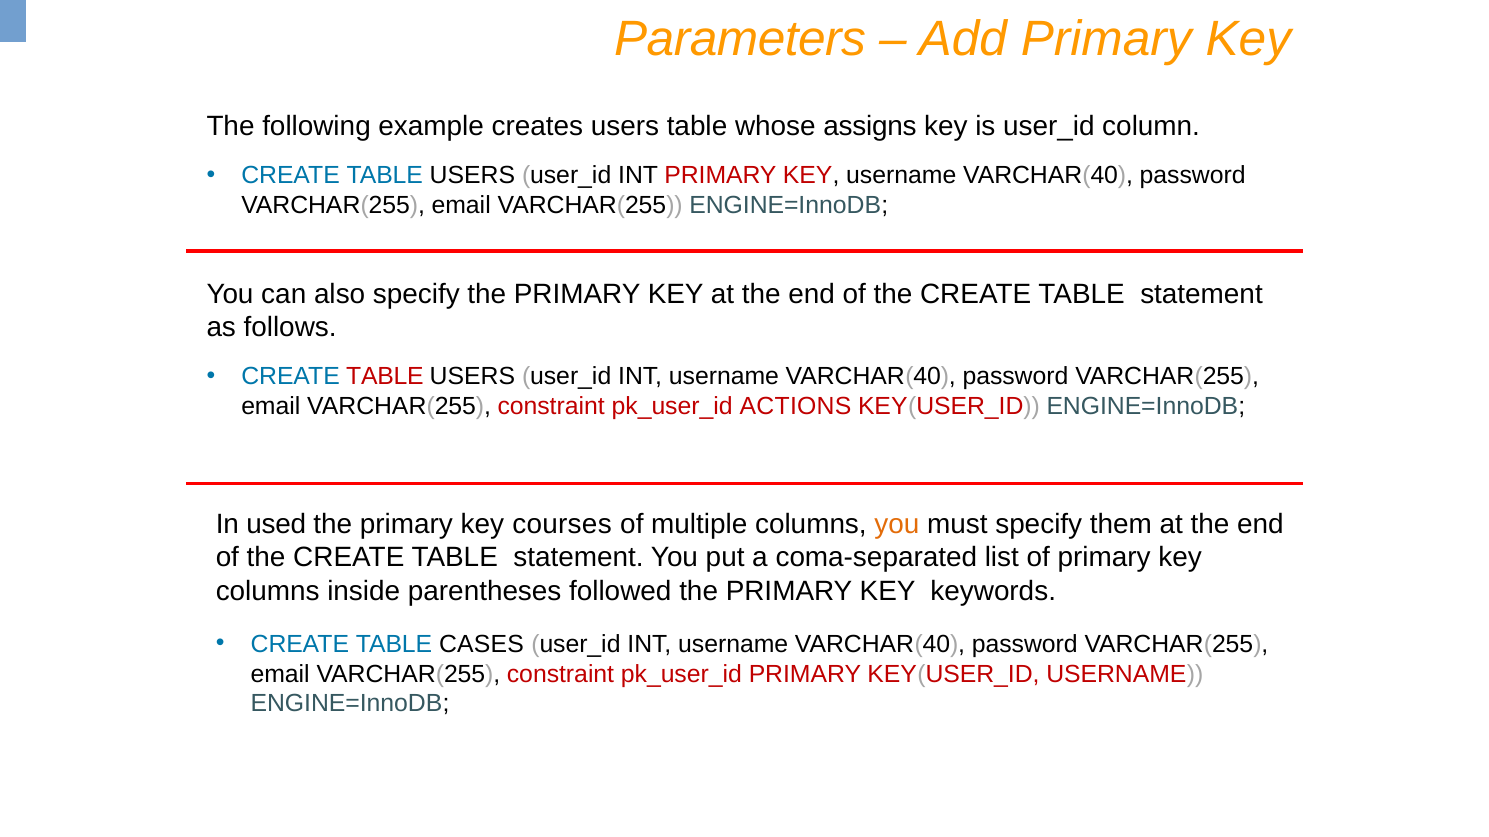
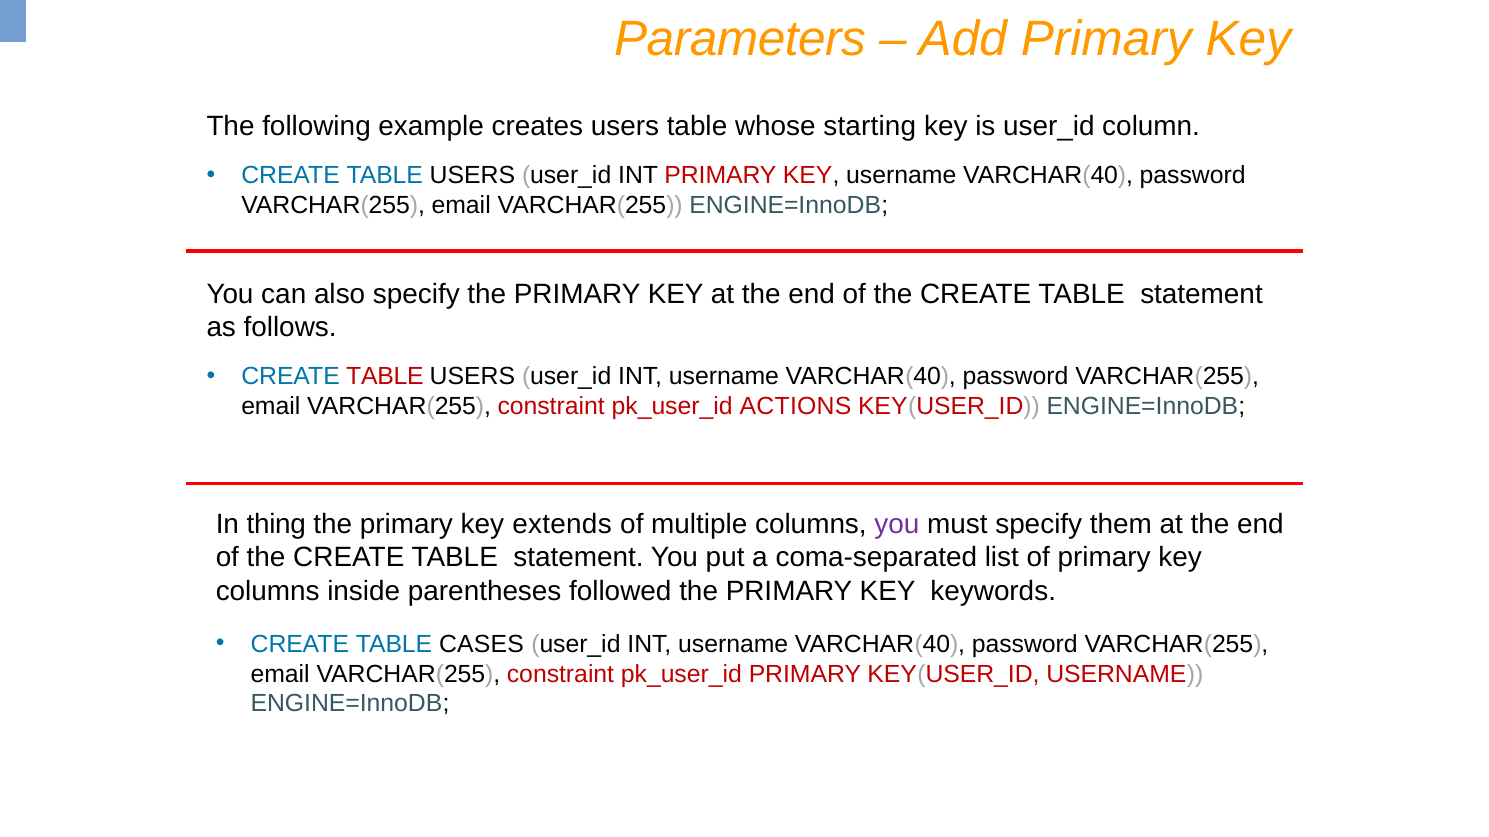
assigns: assigns -> starting (870, 127)
used: used -> thing (276, 524)
courses: courses -> extends (562, 524)
you colour: orange -> purple (897, 524)
